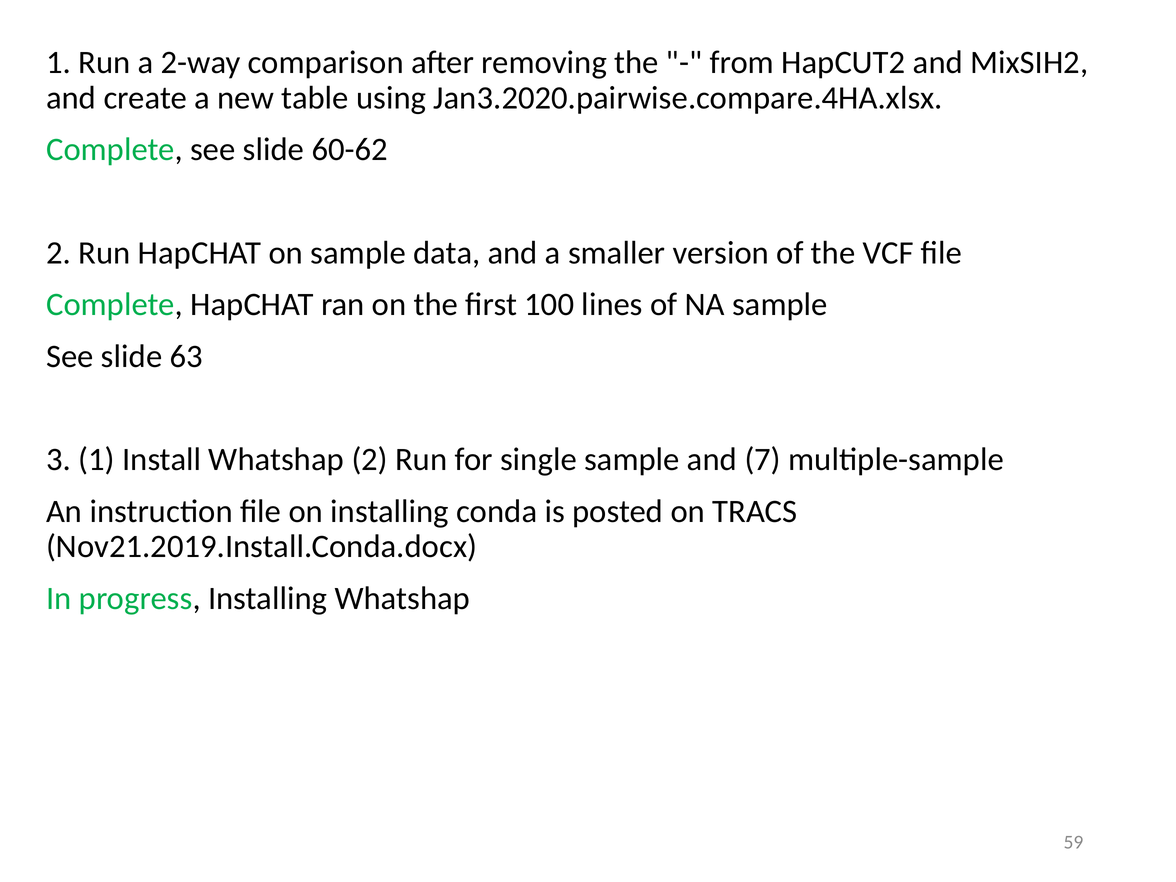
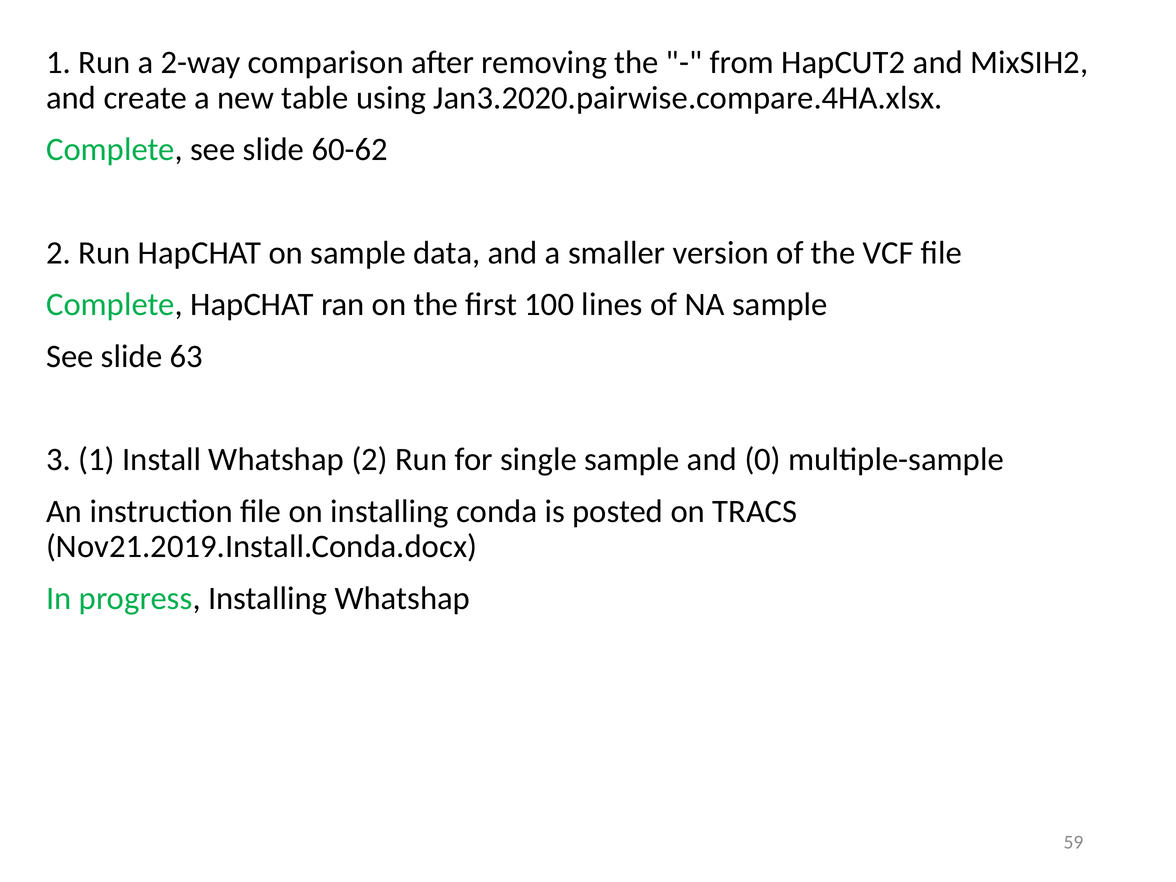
7: 7 -> 0 (763, 460)
